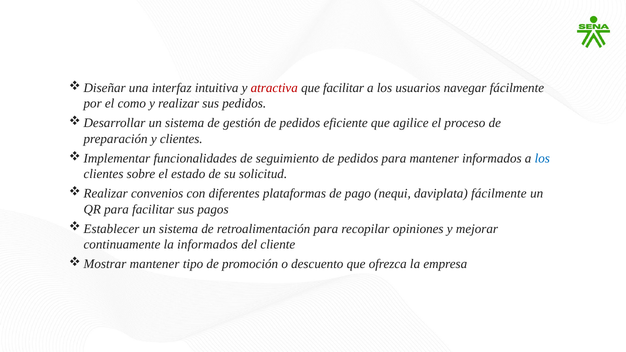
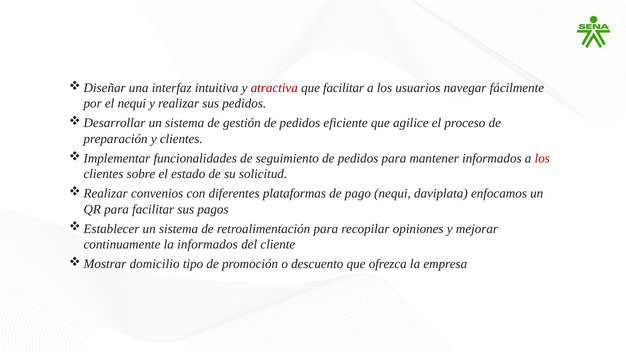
el como: como -> nequi (132, 104)
los colour: blue -> red (542, 158)
daviplata fácilmente: fácilmente -> enfocamos (499, 194)
mantener: mantener -> domicilio (155, 264)
